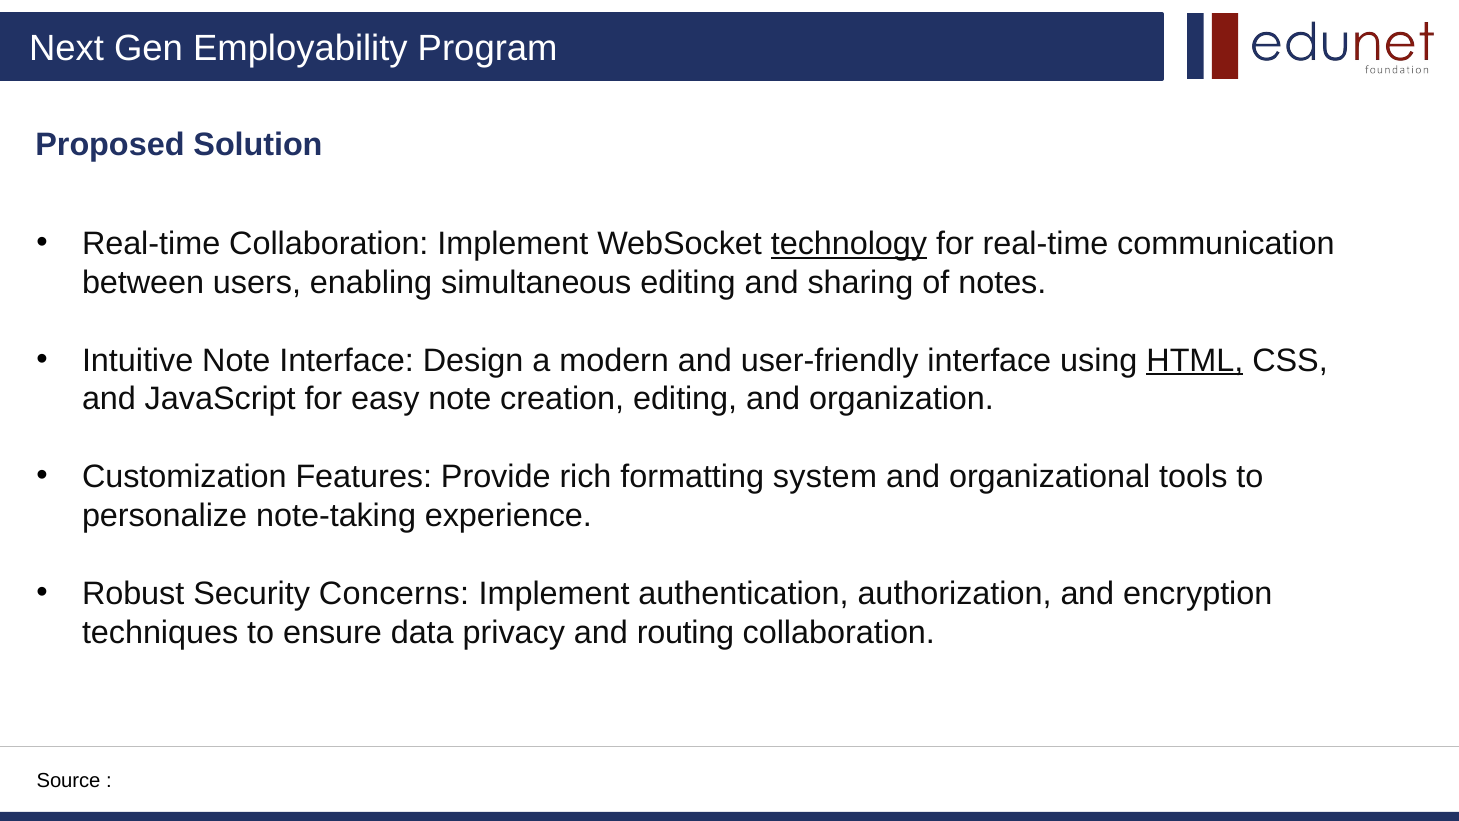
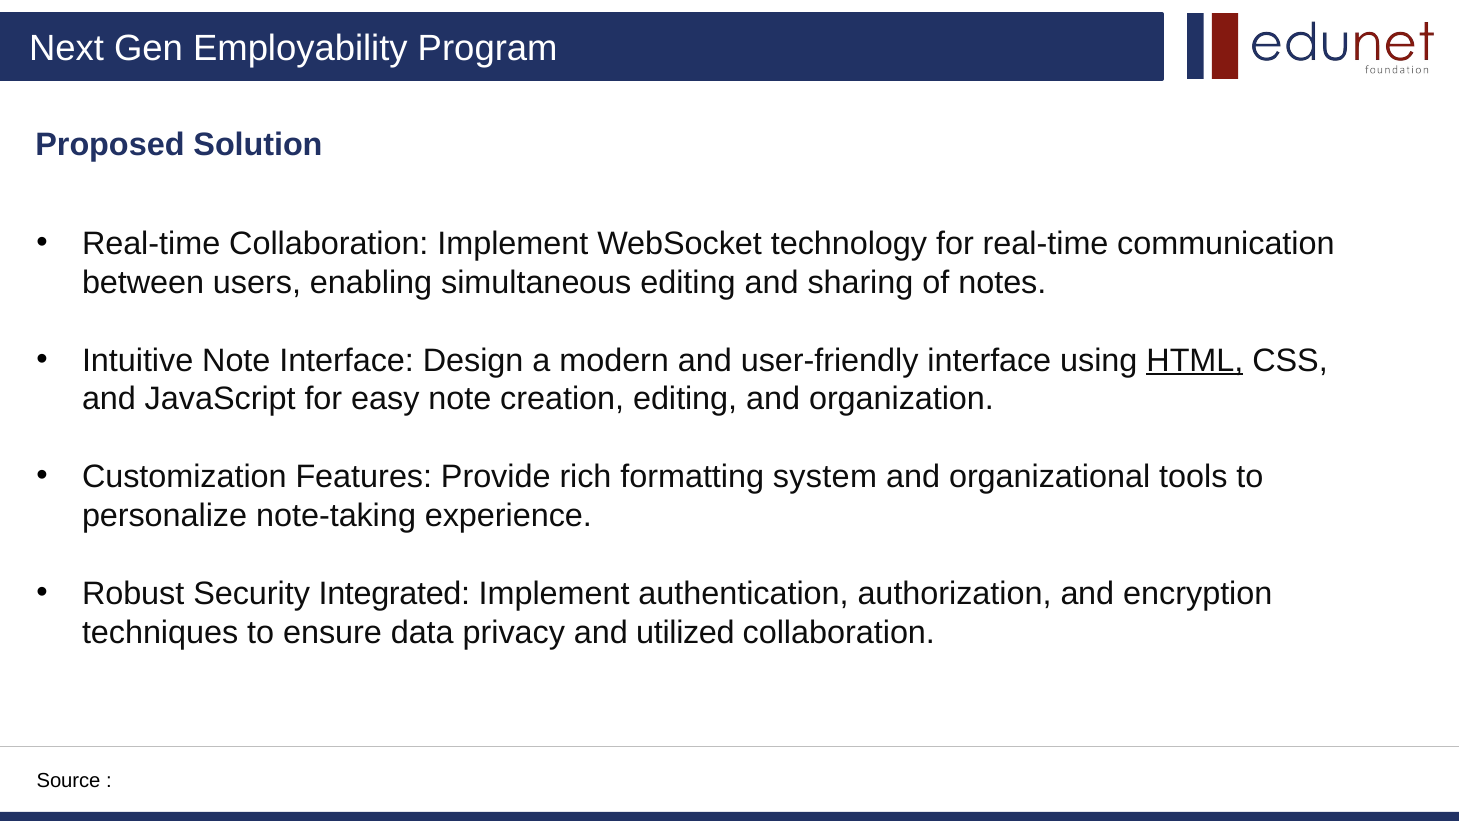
technology underline: present -> none (849, 244)
Concerns: Concerns -> Integrated (394, 594)
routing: routing -> utilized (685, 632)
